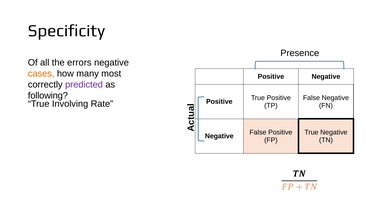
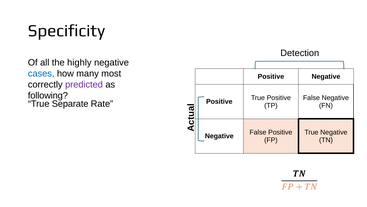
Presence: Presence -> Detection (300, 53)
errors: errors -> highly (79, 62)
cases colour: orange -> blue (41, 73)
Involving: Involving -> Separate (70, 103)
